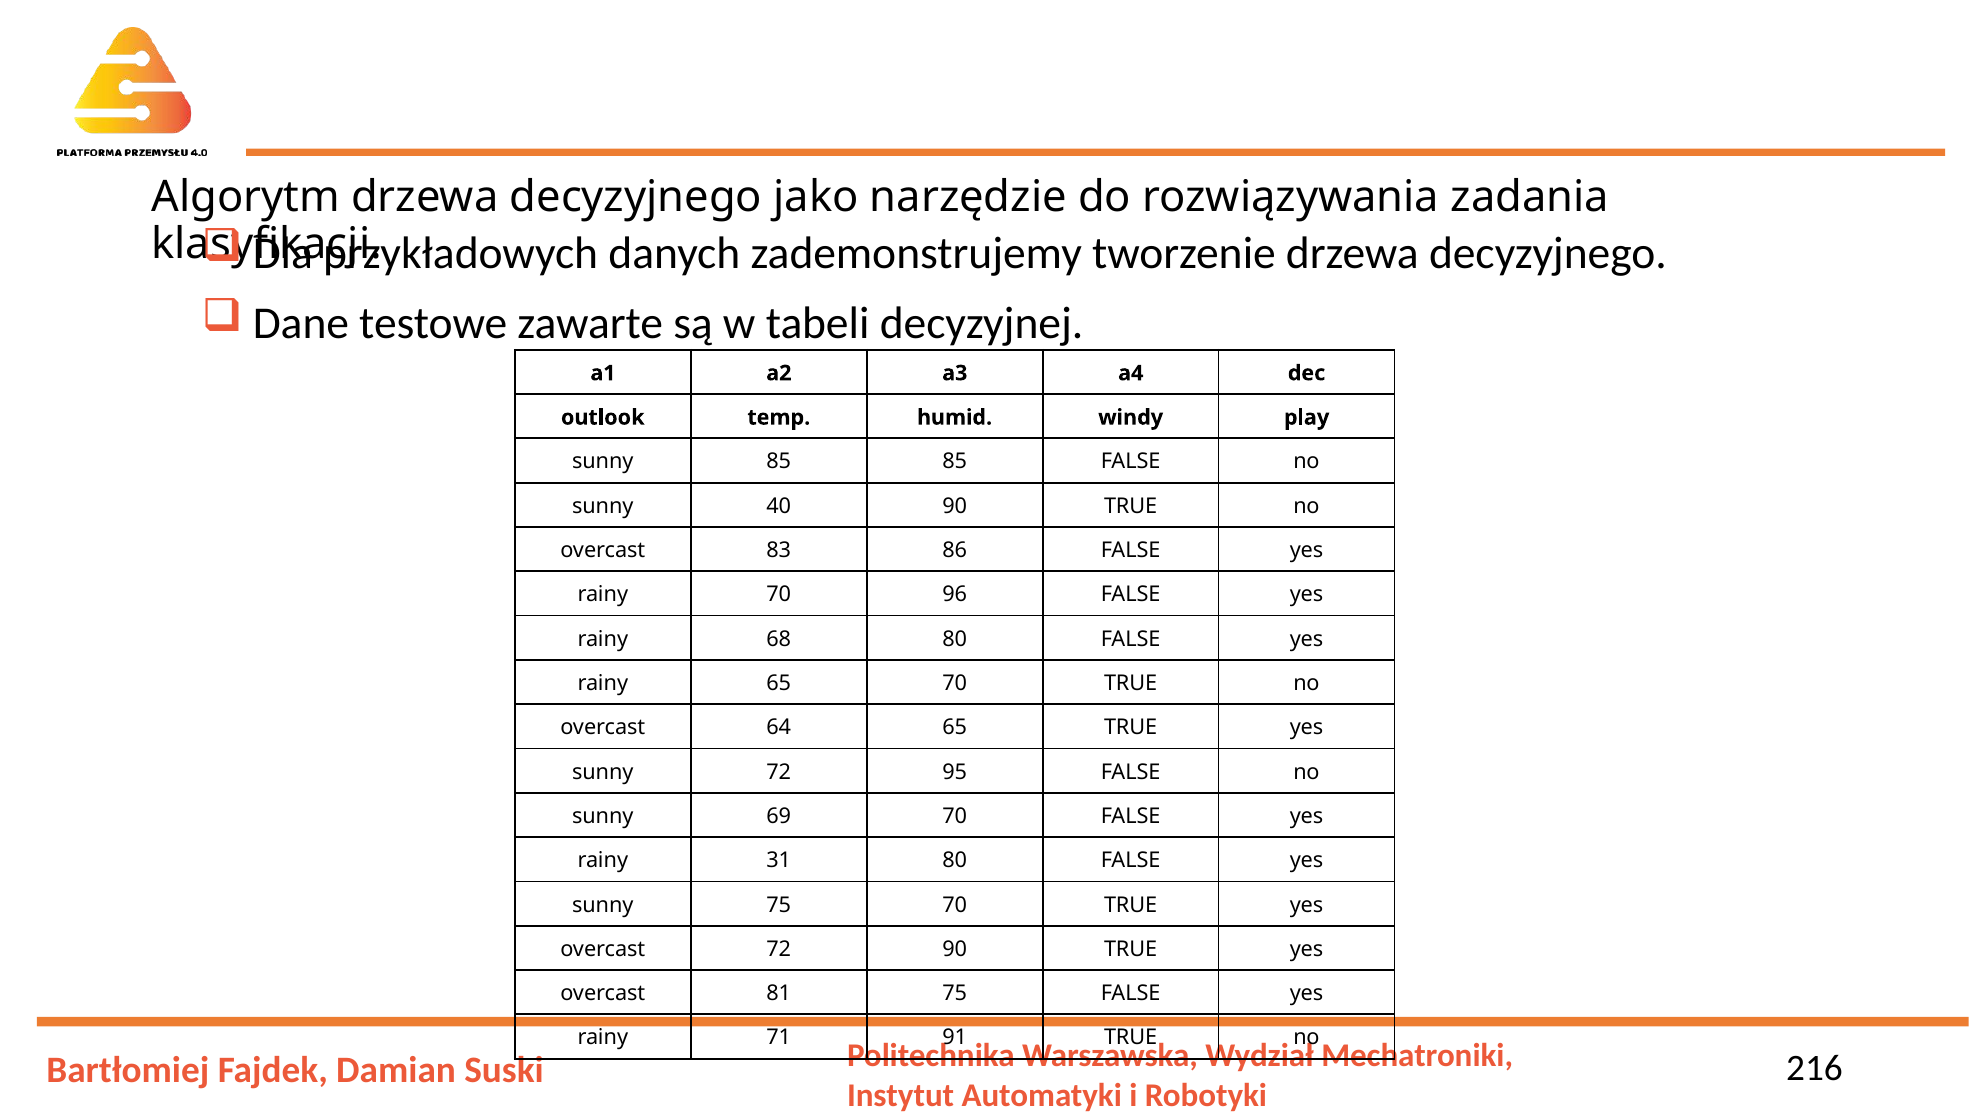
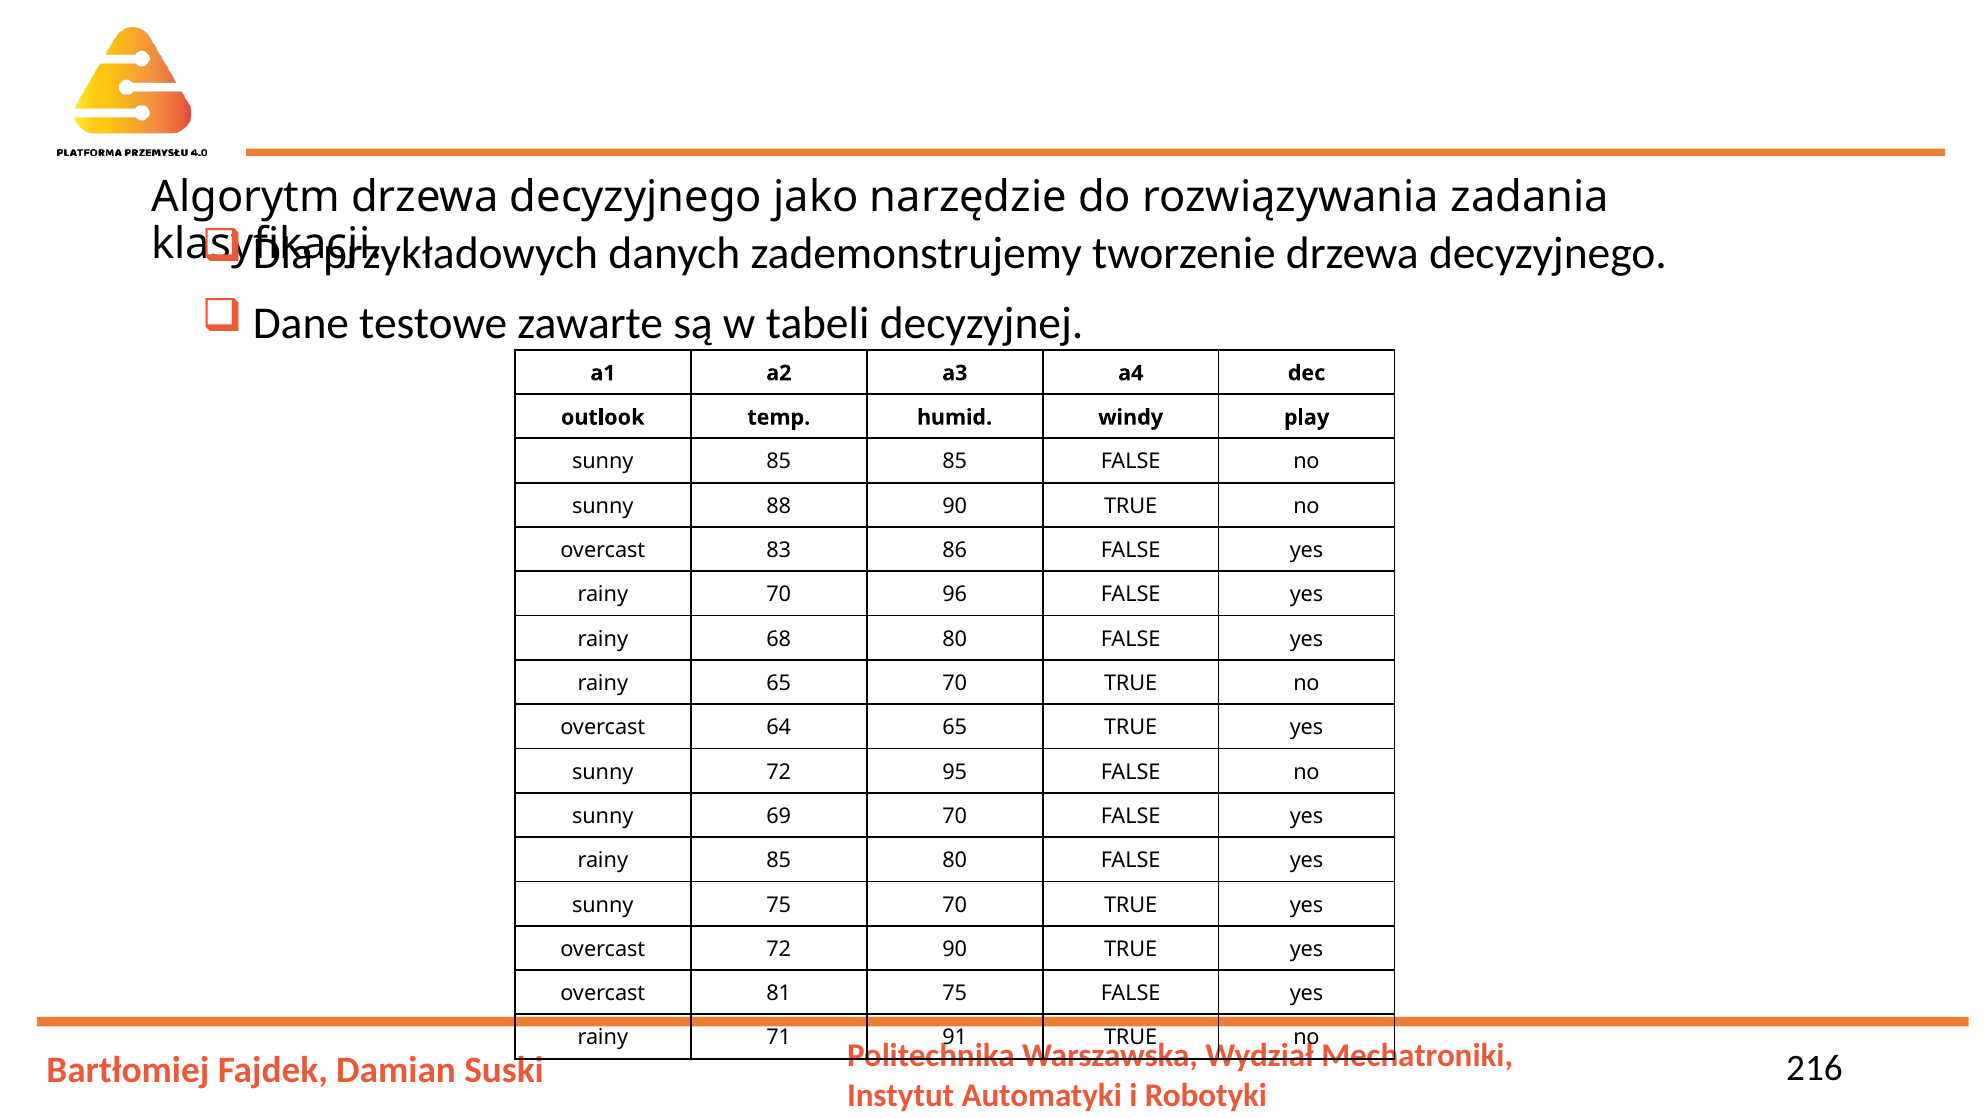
40: 40 -> 88 (779, 506)
rainy 31: 31 -> 85 (779, 861)
